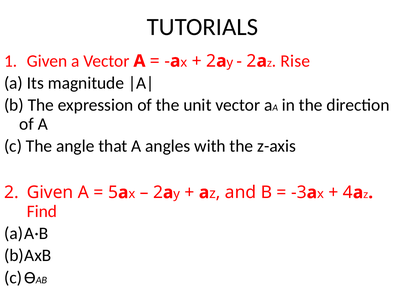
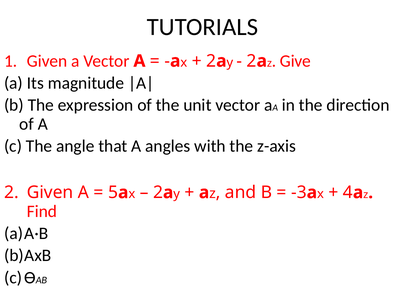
Rise: Rise -> Give (295, 61)
